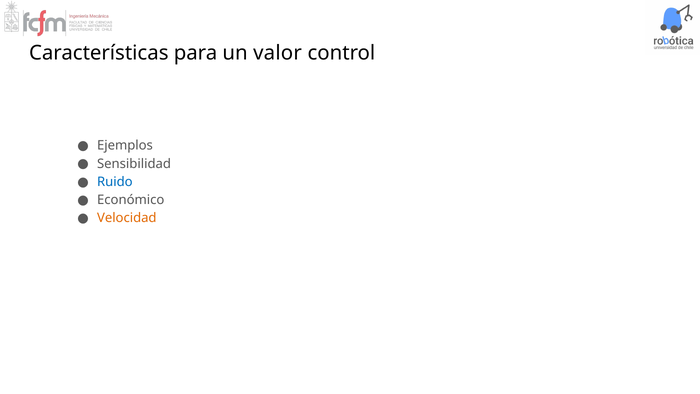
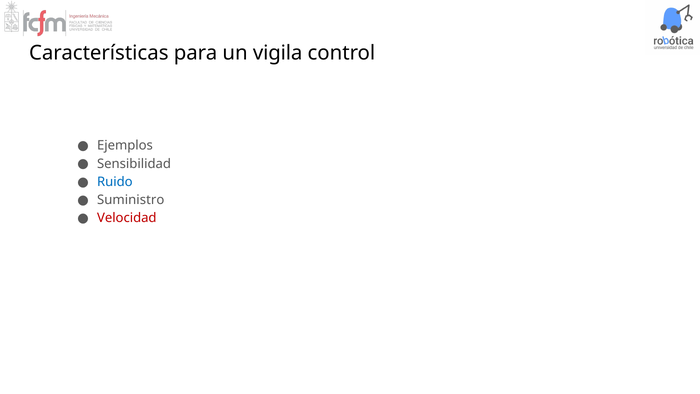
valor: valor -> vigila (278, 53)
Económico: Económico -> Suministro (131, 200)
Velocidad colour: orange -> red (127, 218)
